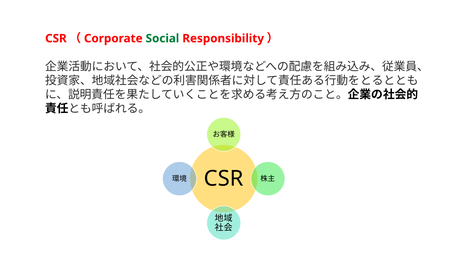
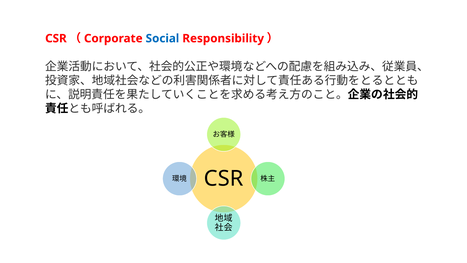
Social colour: green -> blue (162, 38)
